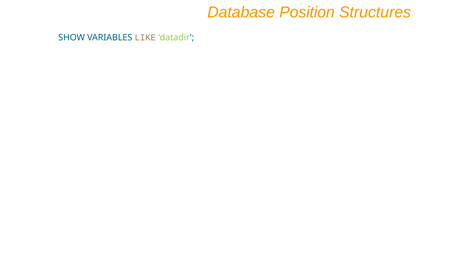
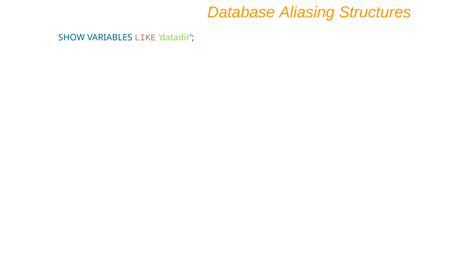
Position: Position -> Aliasing (307, 12)
